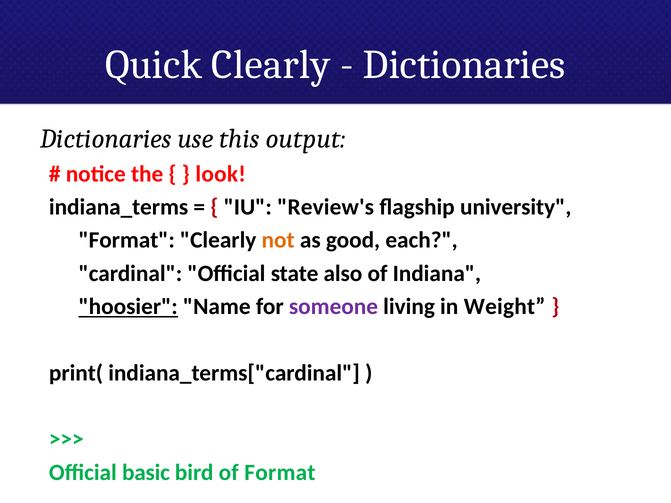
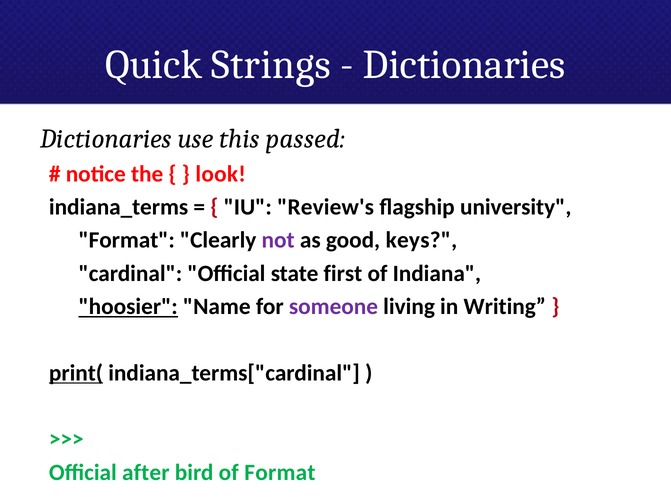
Quick Clearly: Clearly -> Strings (271, 65)
output: output -> passed (306, 139)
not colour: orange -> purple (278, 240)
each: each -> keys (421, 240)
also: also -> first (343, 274)
Weight: Weight -> Writing (505, 307)
print( underline: none -> present (76, 373)
basic: basic -> after (146, 473)
